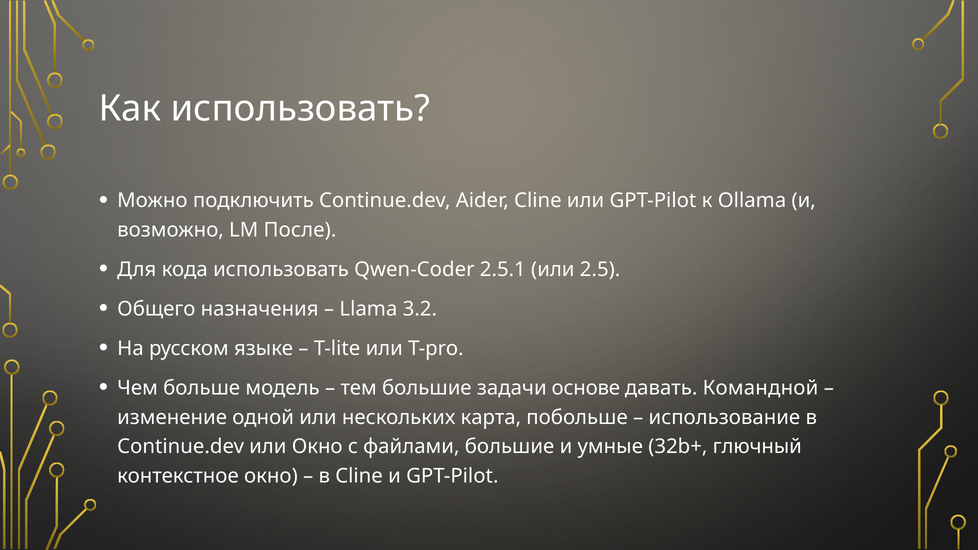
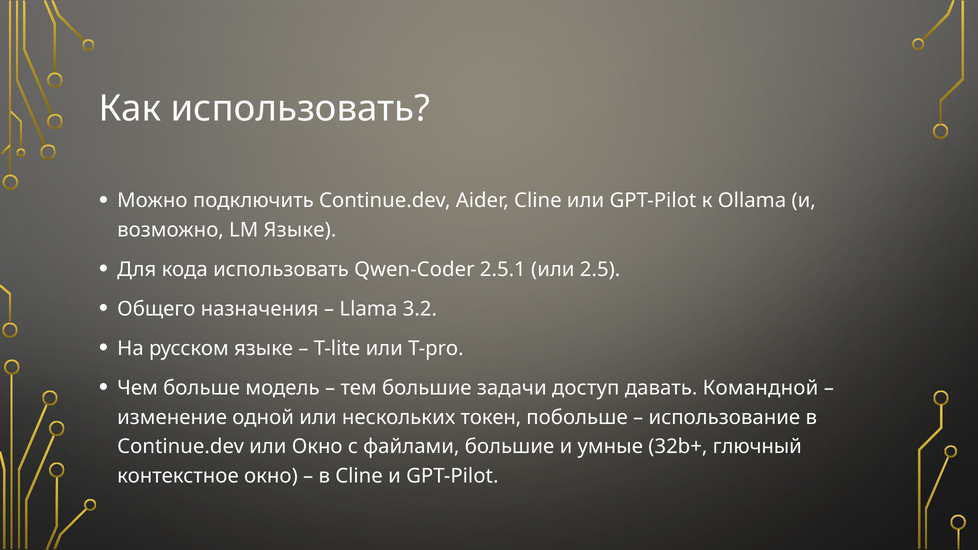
LM После: После -> Языке (300, 230)
основе: основе -> доступ (586, 388)
карта: карта -> токен (491, 417)
